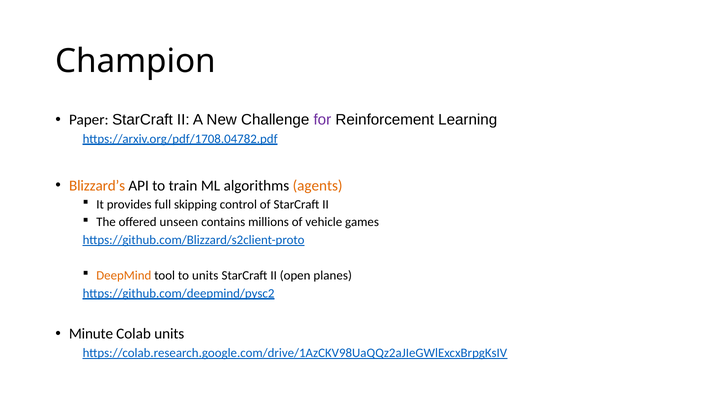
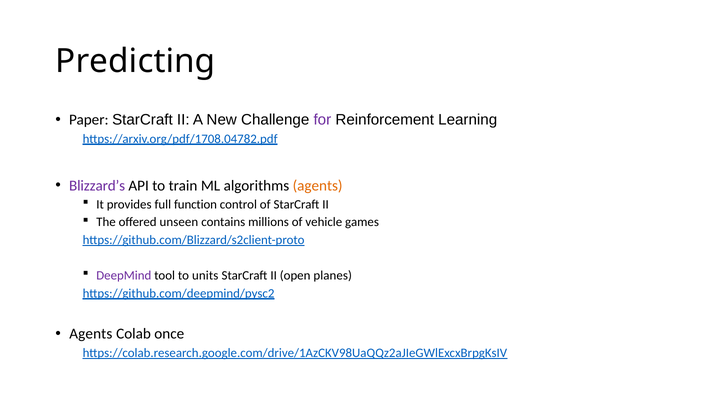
Champion: Champion -> Predicting (135, 61)
Blizzard’s colour: orange -> purple (97, 185)
skipping: skipping -> function (195, 204)
DeepMind colour: orange -> purple (124, 275)
Minute: Minute -> Agents (91, 334)
Colab units: units -> once (169, 334)
